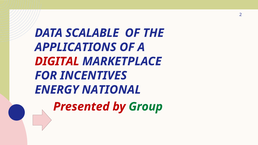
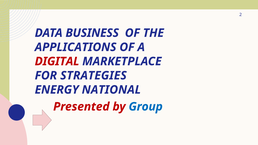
SCALABLE: SCALABLE -> BUSINESS (92, 33)
INCENTIVES: INCENTIVES -> STRATEGIES (93, 76)
Group colour: green -> blue (146, 107)
